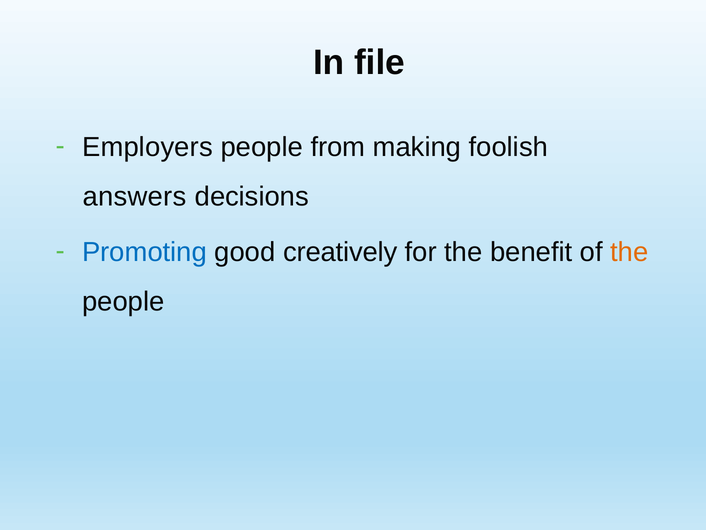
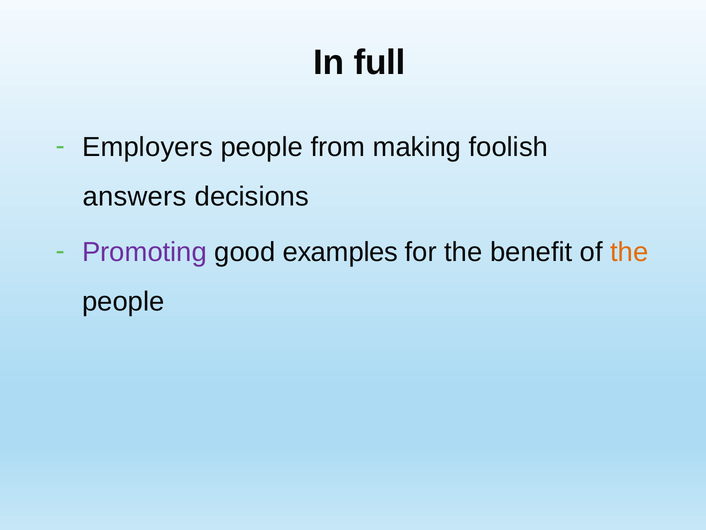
file: file -> full (380, 62)
Promoting colour: blue -> purple (145, 252)
creatively: creatively -> examples (340, 252)
